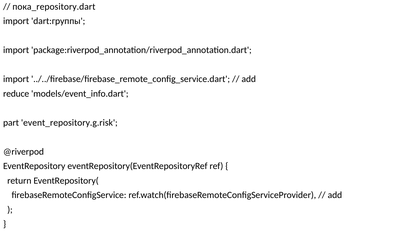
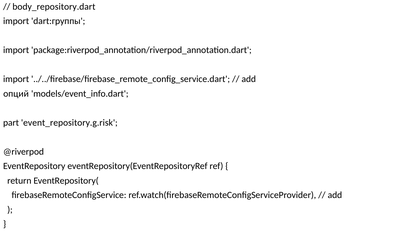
пока_repository.dart: пока_repository.dart -> body_repository.dart (54, 7)
reduce: reduce -> опций (16, 93)
